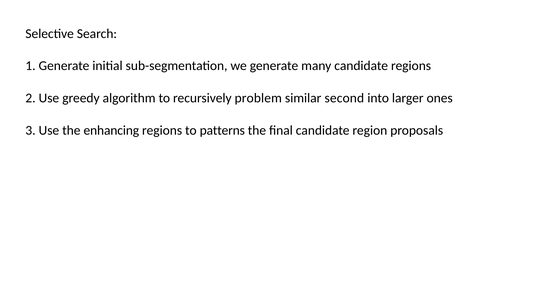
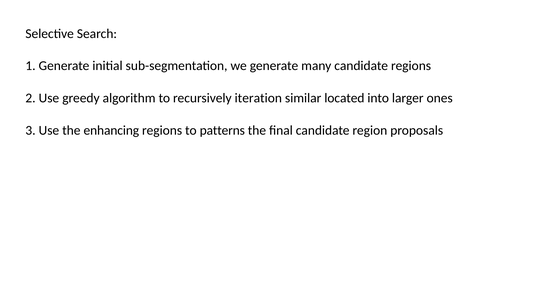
problem: problem -> iteration (258, 98)
second: second -> located (344, 98)
